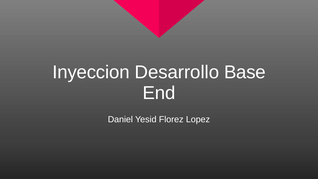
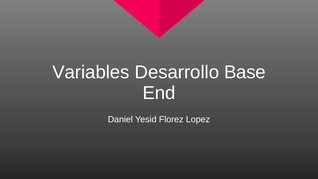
Inyeccion: Inyeccion -> Variables (91, 72)
